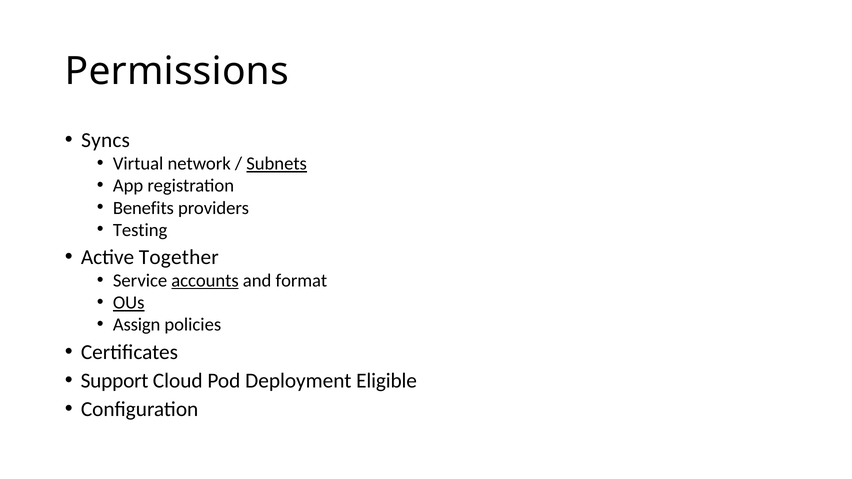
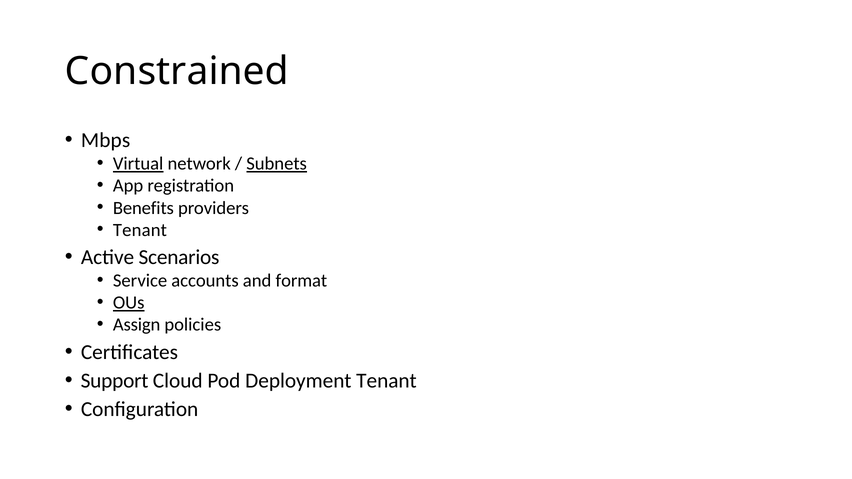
Permissions: Permissions -> Constrained (177, 72)
Syncs: Syncs -> Mbps (106, 140)
Virtual underline: none -> present (138, 164)
Testing: Testing -> Tenant (140, 230)
Together: Together -> Scenarios (179, 257)
accounts underline: present -> none (205, 281)
Deployment Eligible: Eligible -> Tenant (386, 381)
